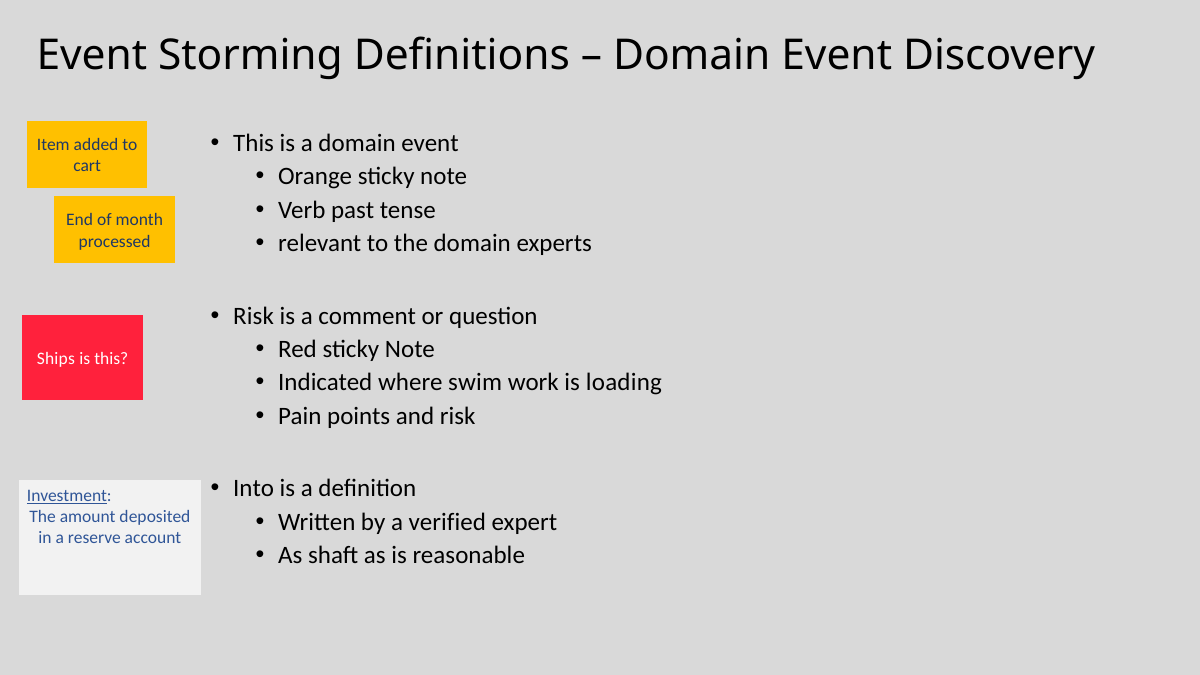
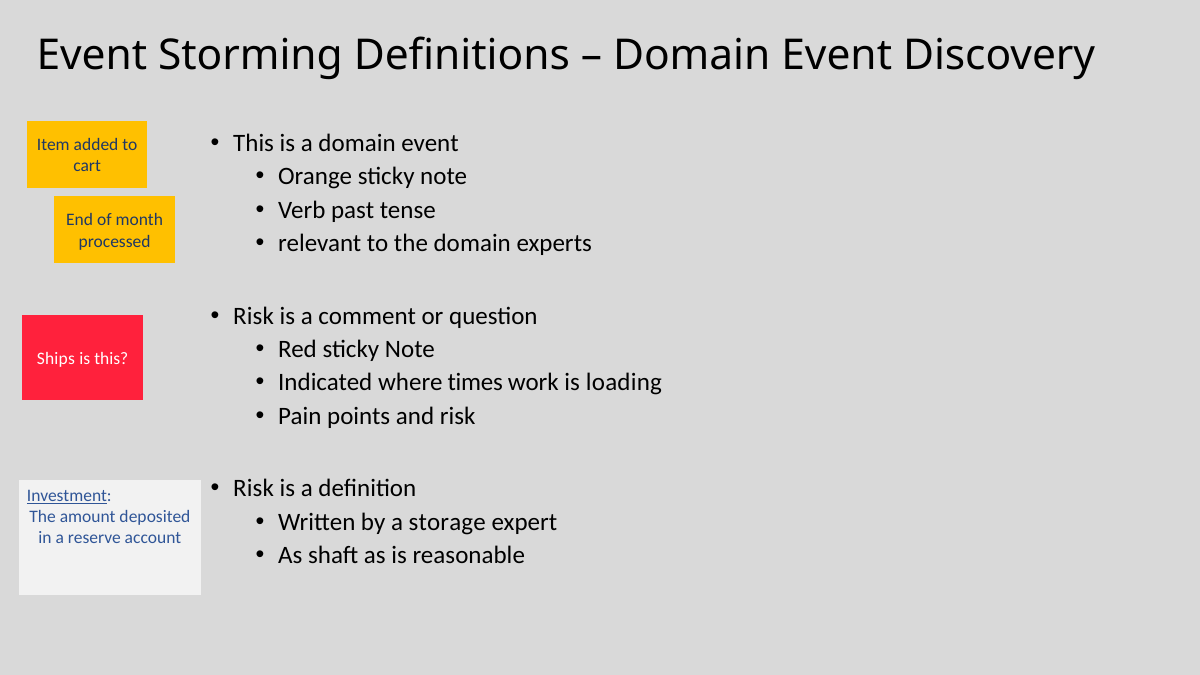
swim: swim -> times (475, 383)
Into: Into -> Risk (254, 489)
verified: verified -> storage (447, 522)
